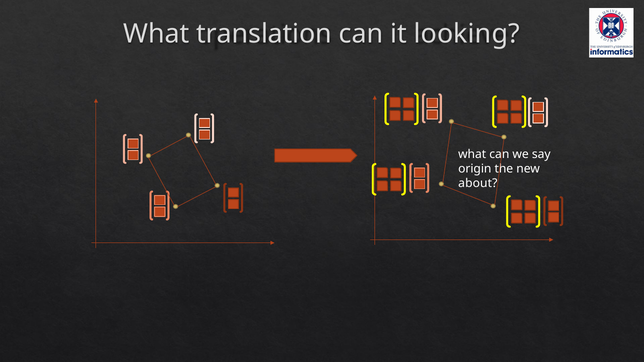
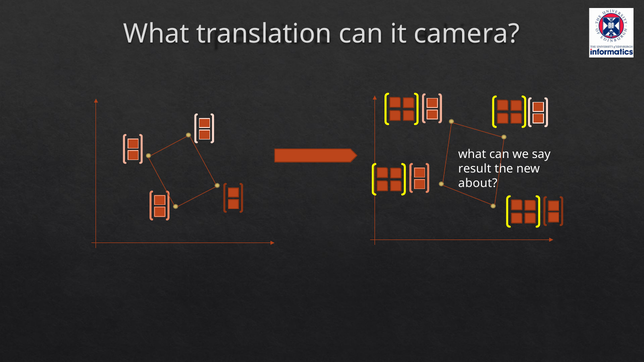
looking: looking -> camera (467, 34)
origin: origin -> result (475, 169)
